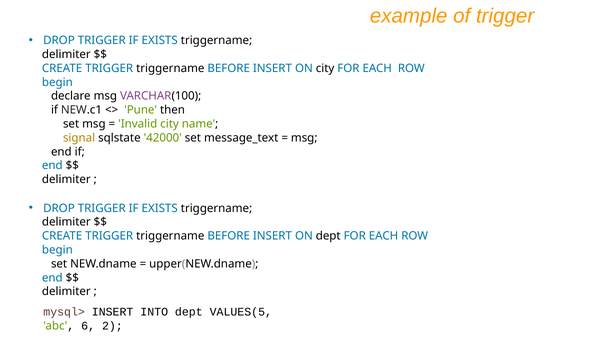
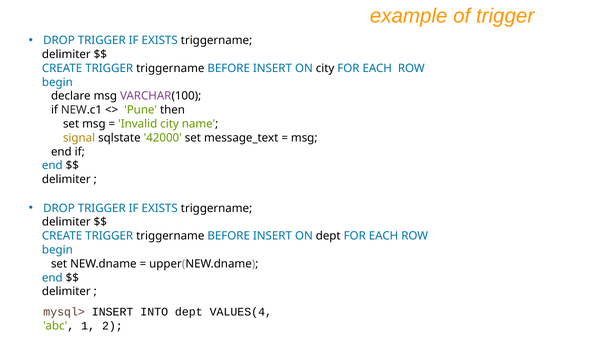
VALUES(5: VALUES(5 -> VALUES(4 (241, 311)
6: 6 -> 1 (88, 325)
